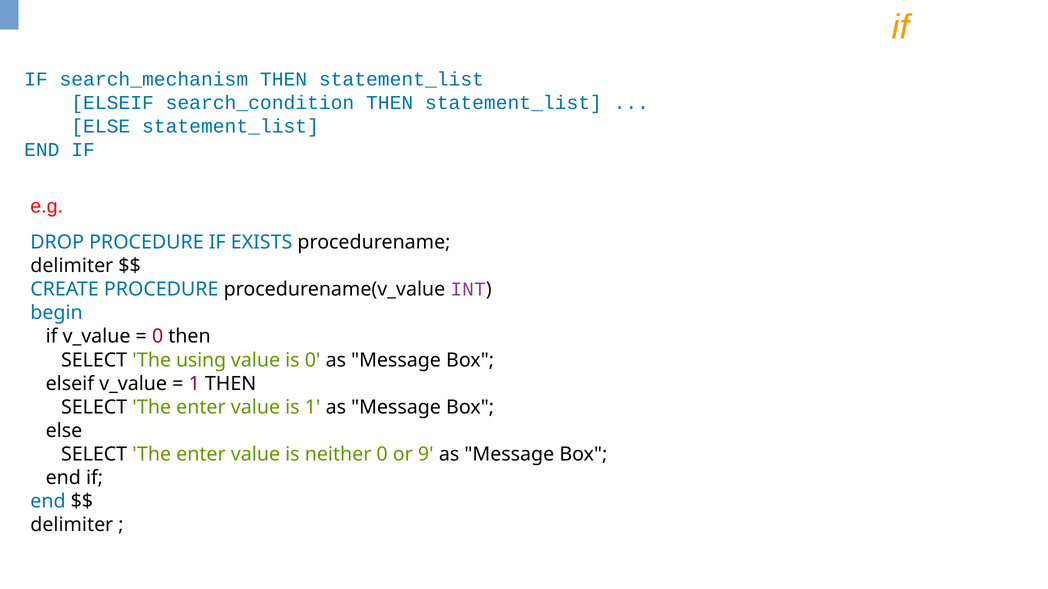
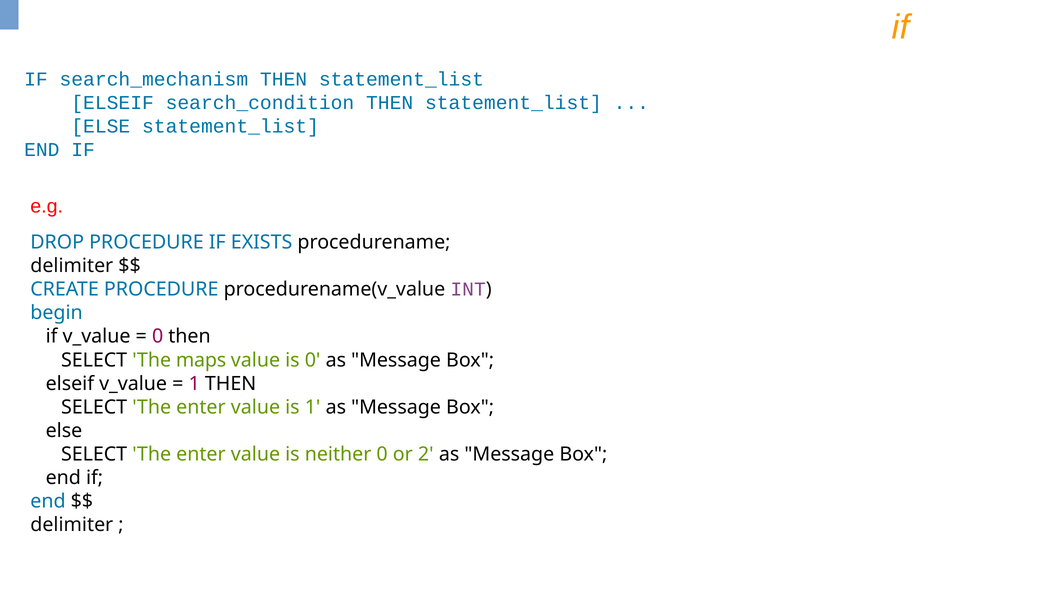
using: using -> maps (201, 360)
9: 9 -> 2 (426, 455)
